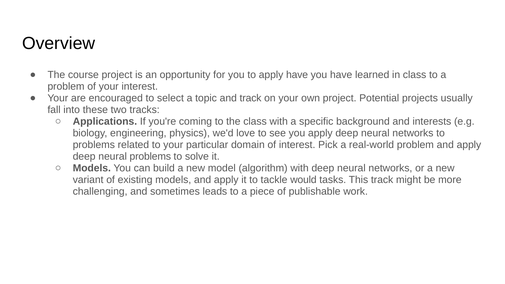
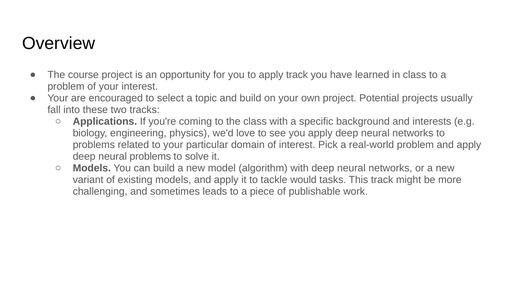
apply have: have -> track (297, 75)
and track: track -> build (250, 98)
